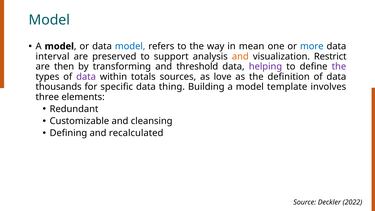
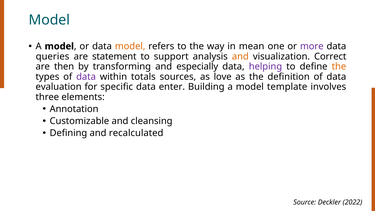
model colour: blue -> orange (130, 46)
more colour: blue -> purple (312, 46)
interval: interval -> queries (53, 56)
preserved: preserved -> statement (114, 56)
Restrict: Restrict -> Correct (330, 56)
threshold: threshold -> especially (197, 67)
the colour: purple -> orange (339, 67)
thousands: thousands -> evaluation (59, 87)
thing: thing -> enter (172, 87)
Redundant: Redundant -> Annotation (74, 109)
